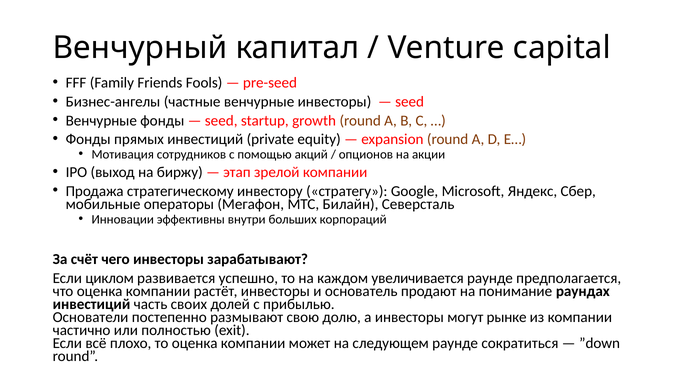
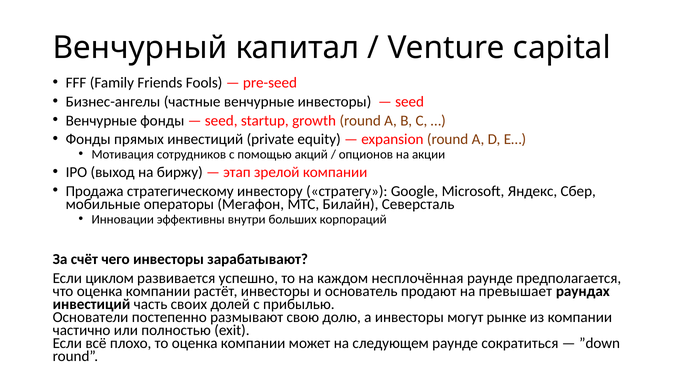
увеличивается: увеличивается -> несплочённая (417, 278)
понимание: понимание -> превышает (515, 291)
